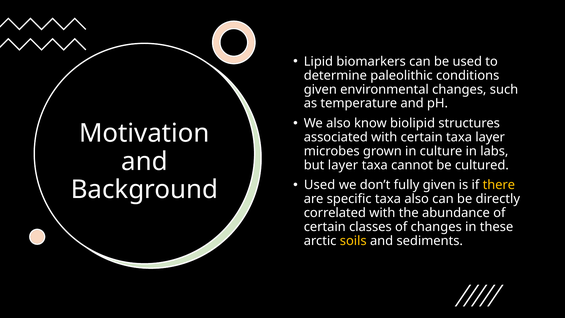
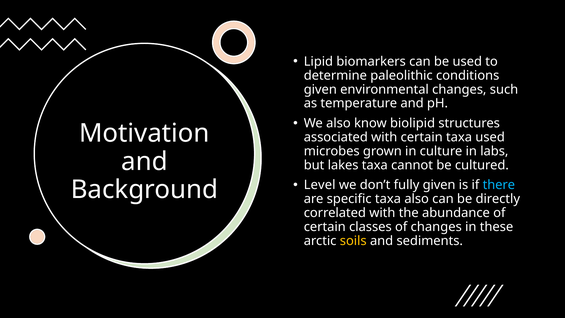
taxa layer: layer -> used (490, 137)
but layer: layer -> lakes (343, 165)
Used: Used -> Level (320, 185)
there colour: yellow -> light blue (499, 185)
